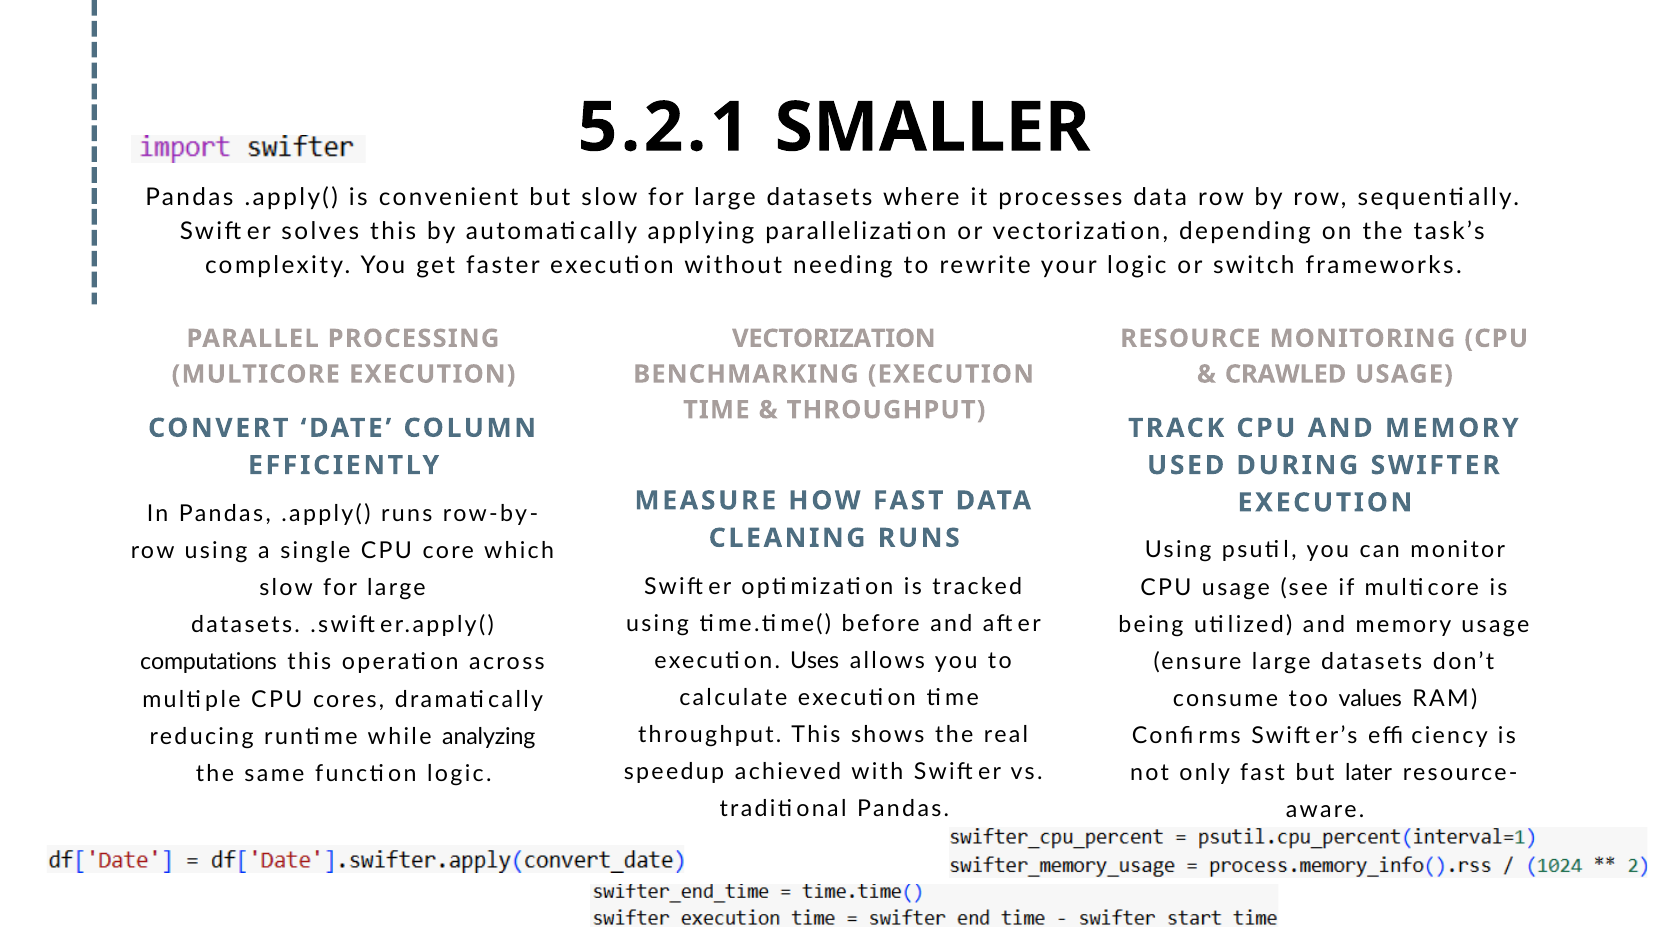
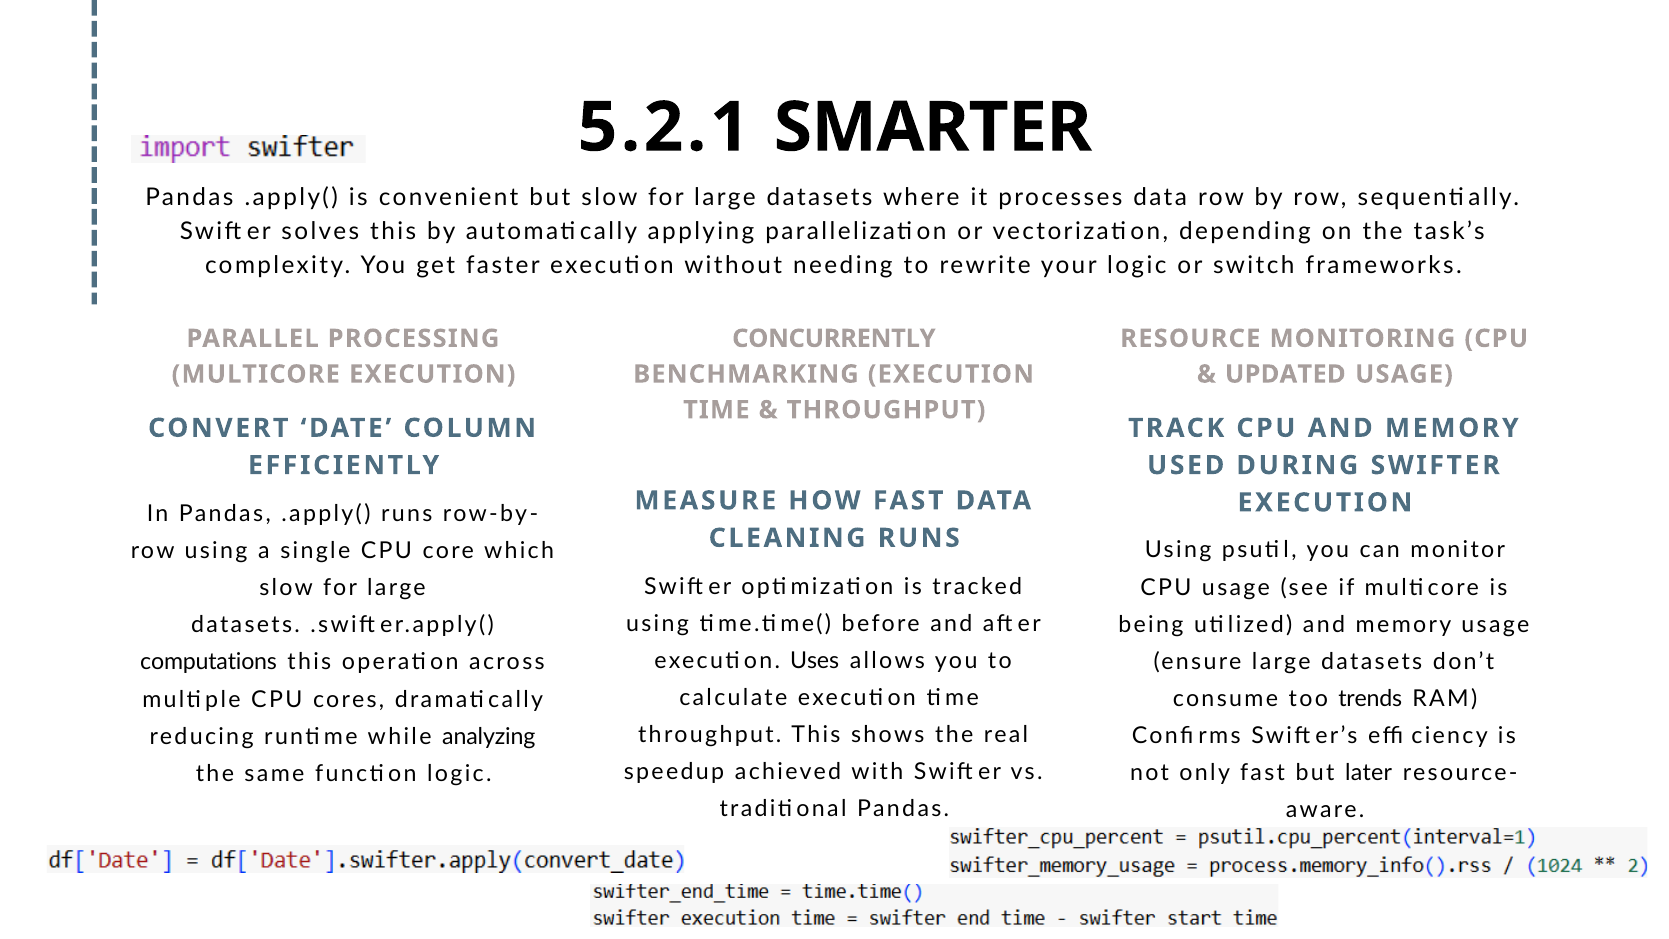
SMALLER: SMALLER -> SMARTER (933, 128)
VECTORIZATION: VECTORIZATION -> CONCURRENTLY (834, 338)
CRAWLED: CRAWLED -> UPDATED (1285, 374)
values: values -> trends (1370, 699)
